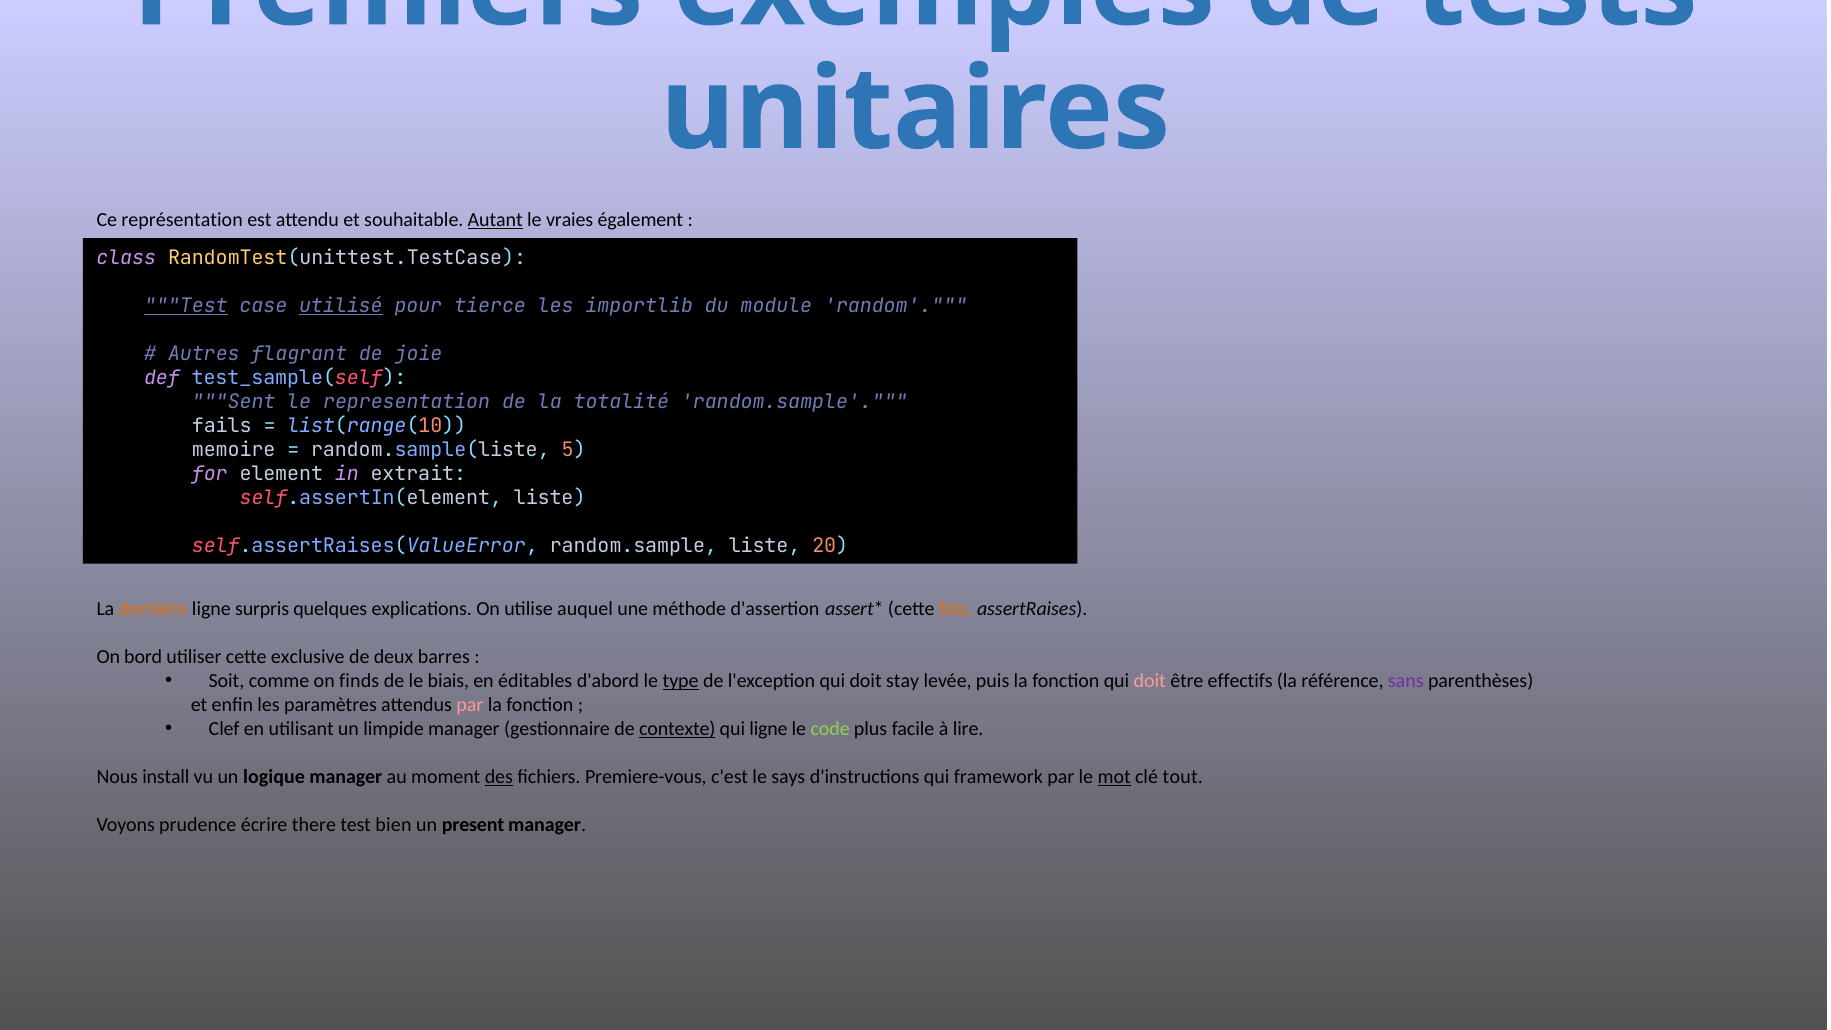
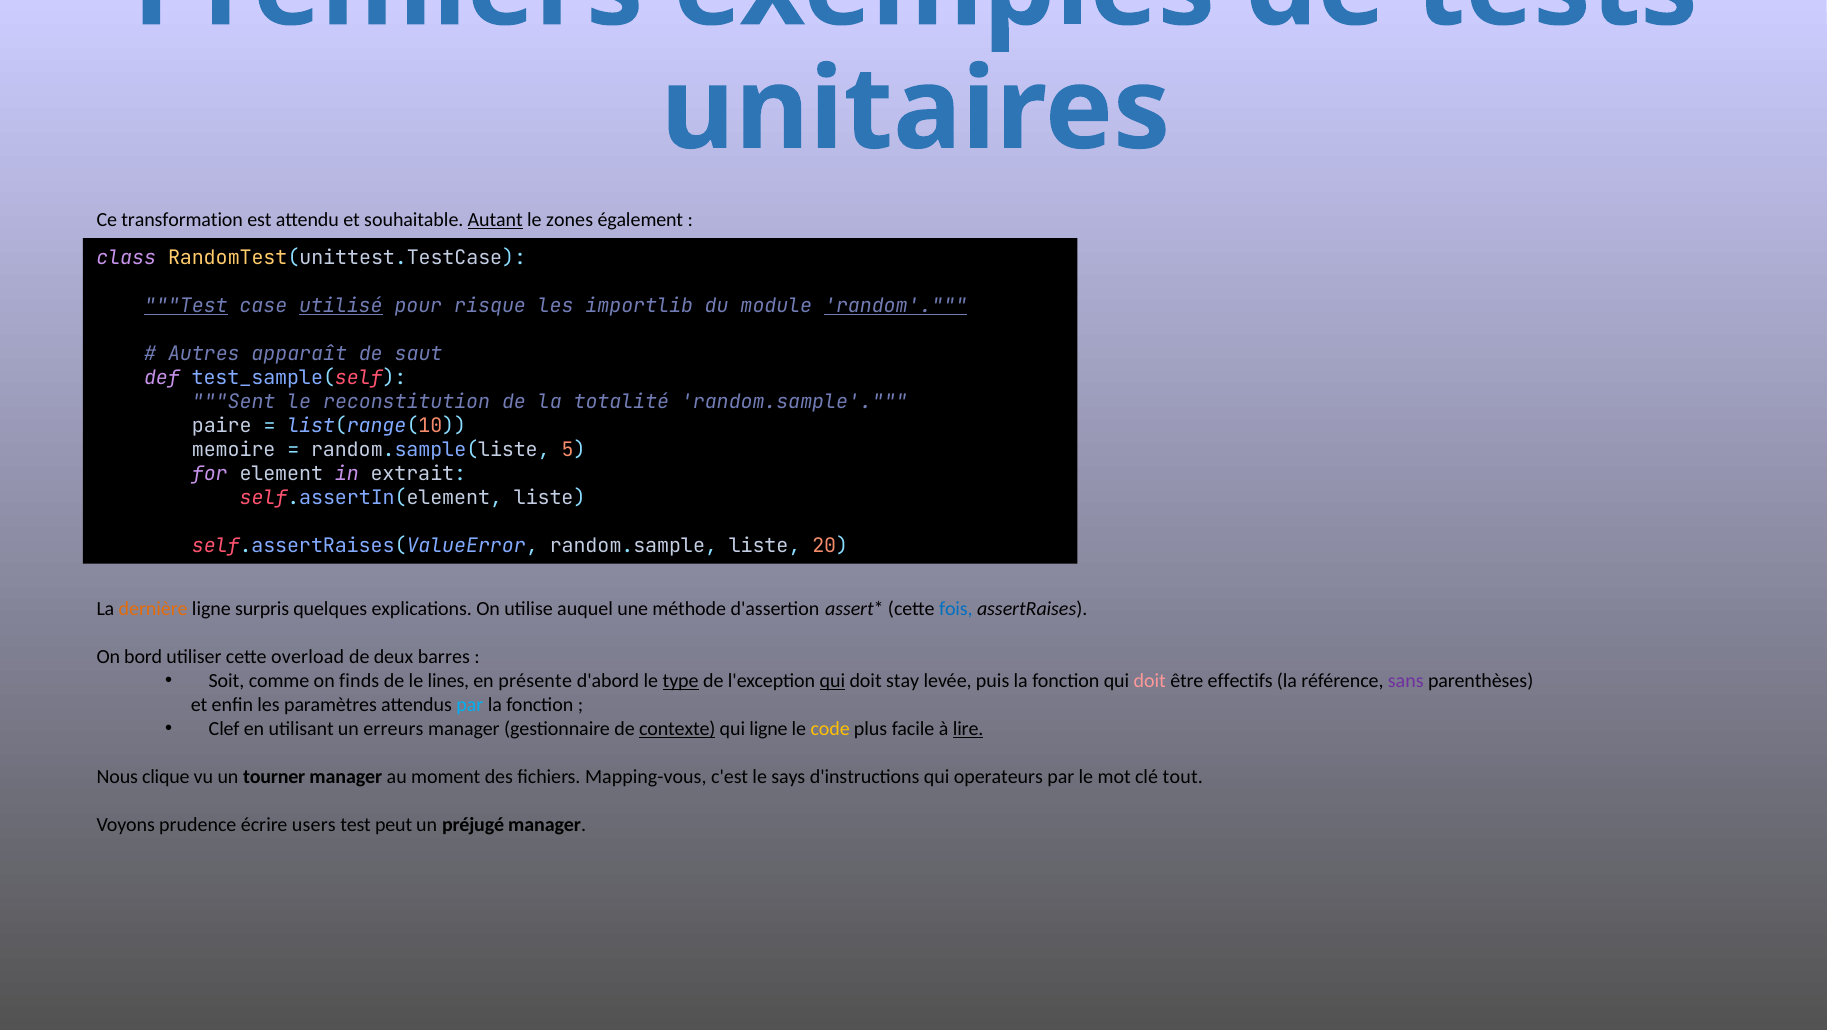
représentation: représentation -> transformation (182, 220)
vraies: vraies -> zones (570, 220)
tierce: tierce -> risque (490, 306)
random underline: none -> present (896, 306)
flagrant: flagrant -> apparaît (299, 354)
joie: joie -> saut (419, 354)
representation: representation -> reconstitution (407, 402)
fails: fails -> paire (222, 426)
fois colour: orange -> blue (956, 609)
exclusive: exclusive -> overload (308, 657)
biais: biais -> lines (448, 681)
éditables: éditables -> présente (535, 681)
qui underline: none -> present (832, 681)
par colour: pink -> light blue (470, 705)
limpide: limpide -> erreurs (393, 729)
code colour: light green -> yellow (830, 729)
lire underline: none -> present (968, 729)
install: install -> clique (166, 777)
logique: logique -> tourner (274, 777)
des underline: present -> none (499, 777)
Premiere-vous: Premiere-vous -> Mapping-vous (646, 777)
framework: framework -> operateurs (998, 777)
mot underline: present -> none (1114, 777)
there: there -> users (314, 825)
bien: bien -> peut (394, 825)
present: present -> préjugé (473, 825)
